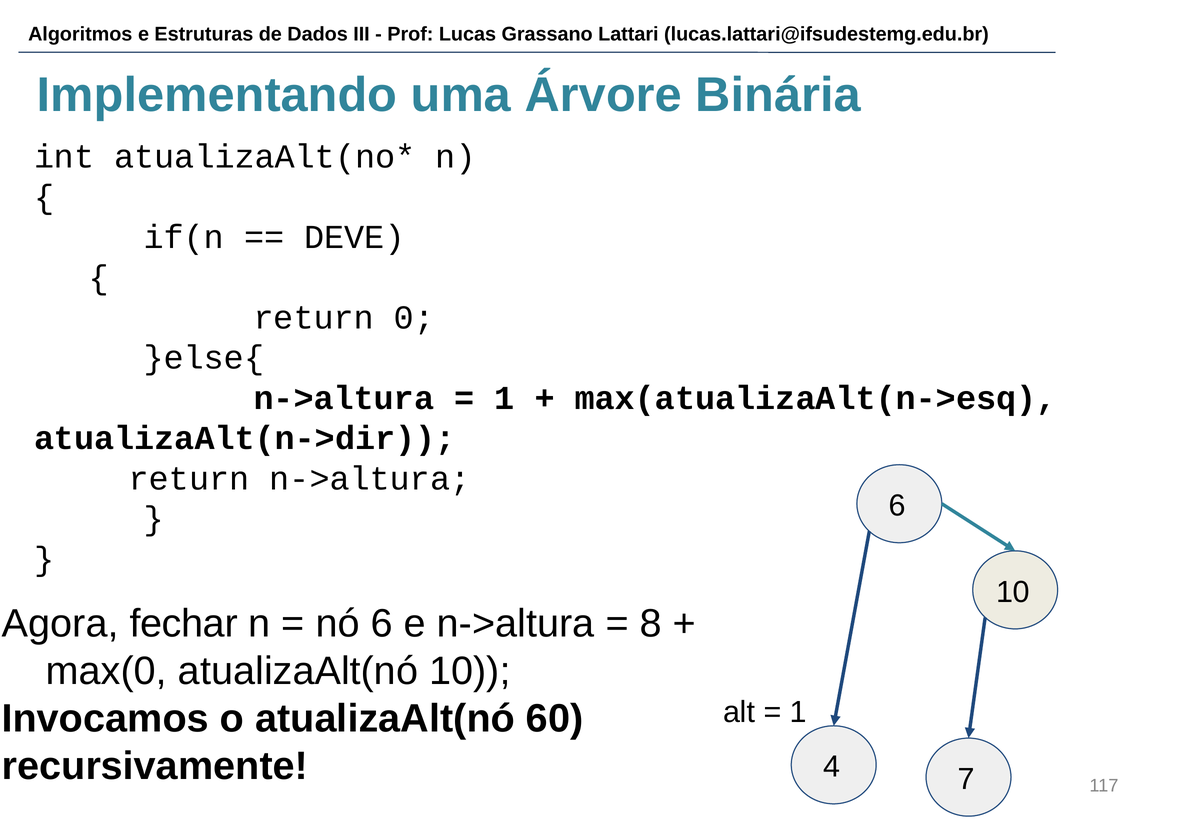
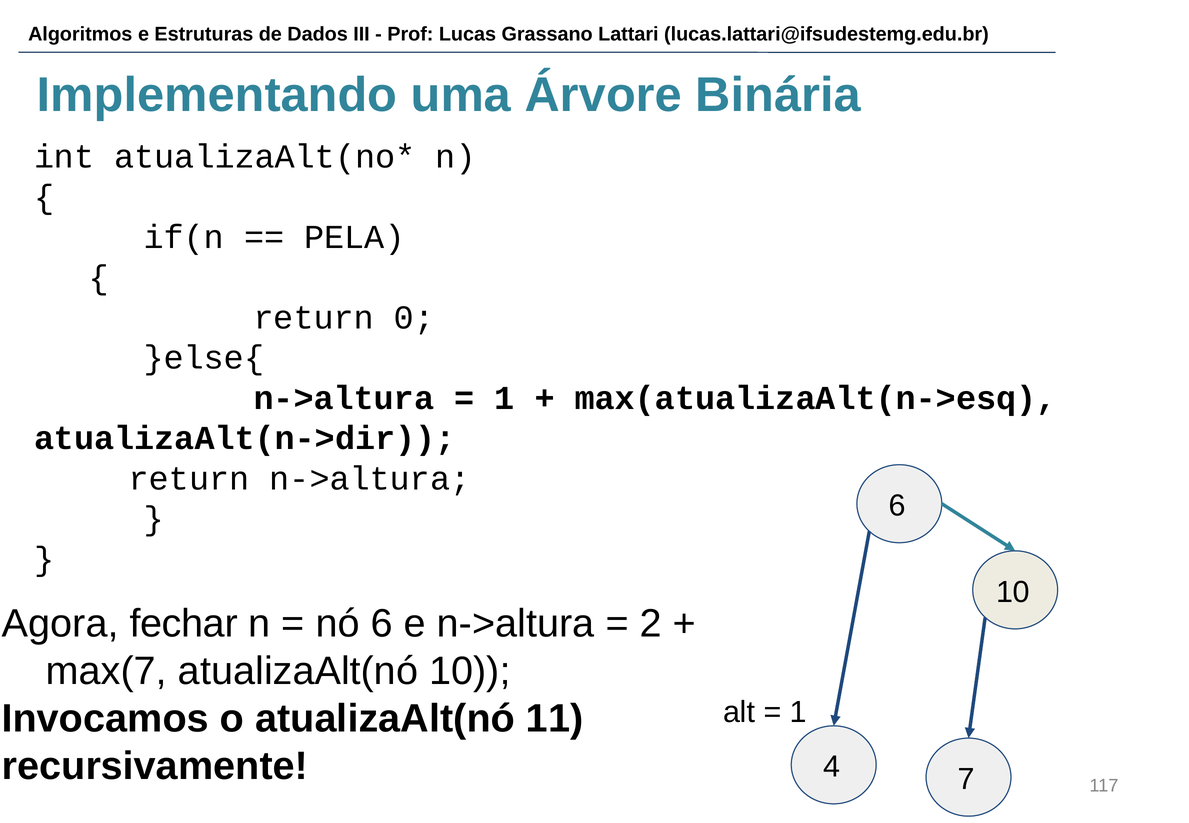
DEVE: DEVE -> PELA (354, 237)
8: 8 -> 2 (651, 624)
max(0: max(0 -> max(7 (106, 671)
60: 60 -> 11 (555, 719)
